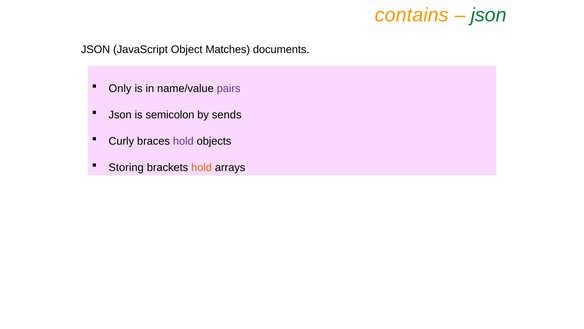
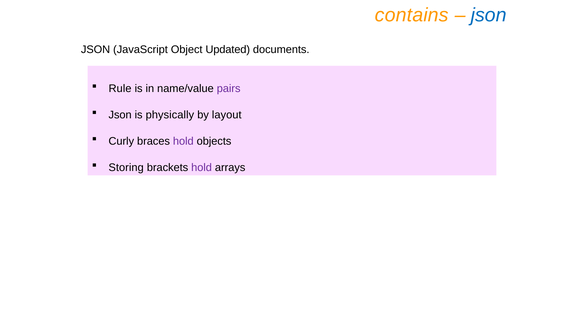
json colour: green -> blue (489, 15)
Matches: Matches -> Updated (228, 50)
Only: Only -> Rule (120, 88)
semicolon: semicolon -> physically (170, 115)
sends: sends -> layout (227, 115)
hold colour: orange -> purple (202, 167)
